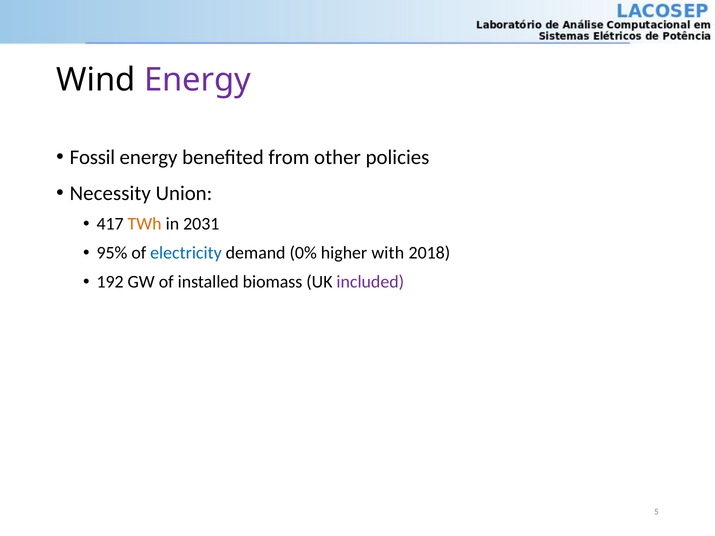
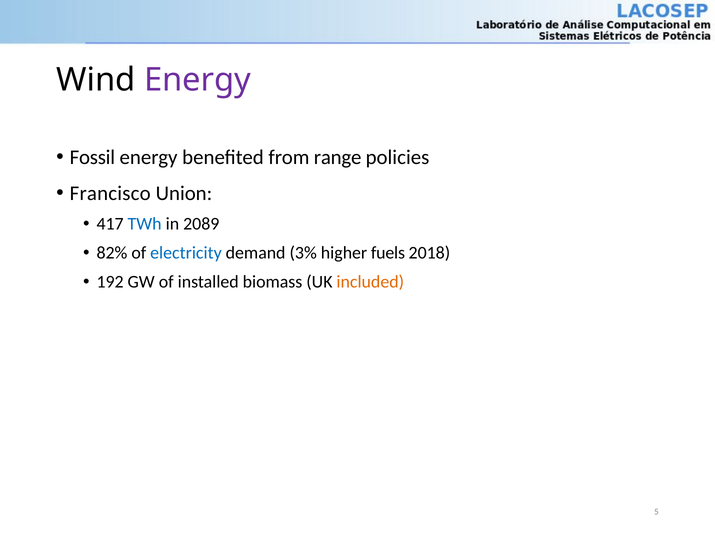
other: other -> range (338, 157)
Necessity: Necessity -> Francisco (110, 193)
TWh colour: orange -> blue (145, 224)
2031: 2031 -> 2089 (201, 224)
95%: 95% -> 82% (112, 253)
0%: 0% -> 3% (303, 253)
with: with -> fuels (388, 253)
included colour: purple -> orange (370, 282)
